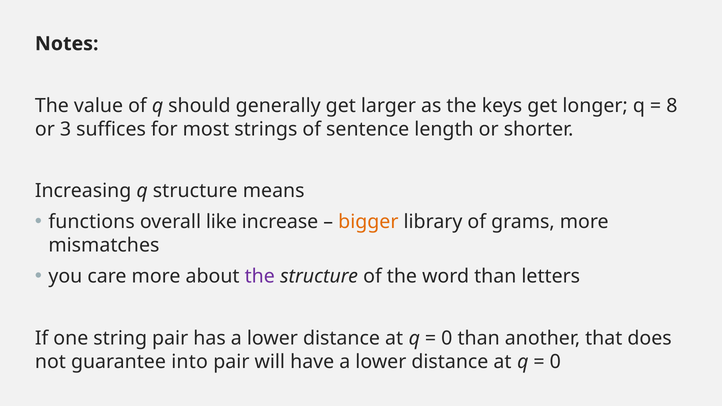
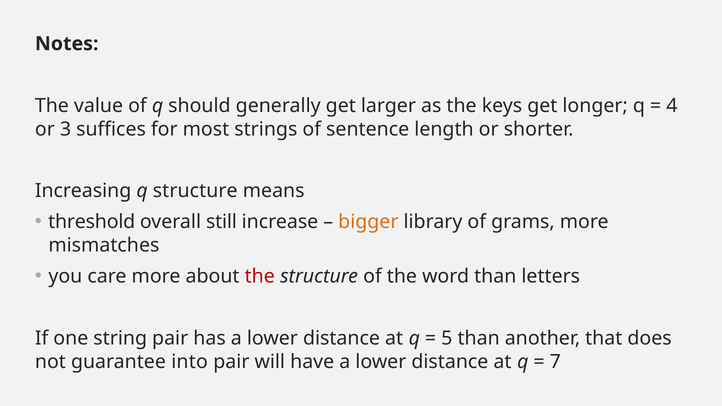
8: 8 -> 4 (672, 106)
functions: functions -> threshold (92, 222)
like: like -> still (221, 222)
the colour: purple -> red (260, 276)
0: 0 -> 5 (447, 338)
0: 0 -> 7 (555, 362)
